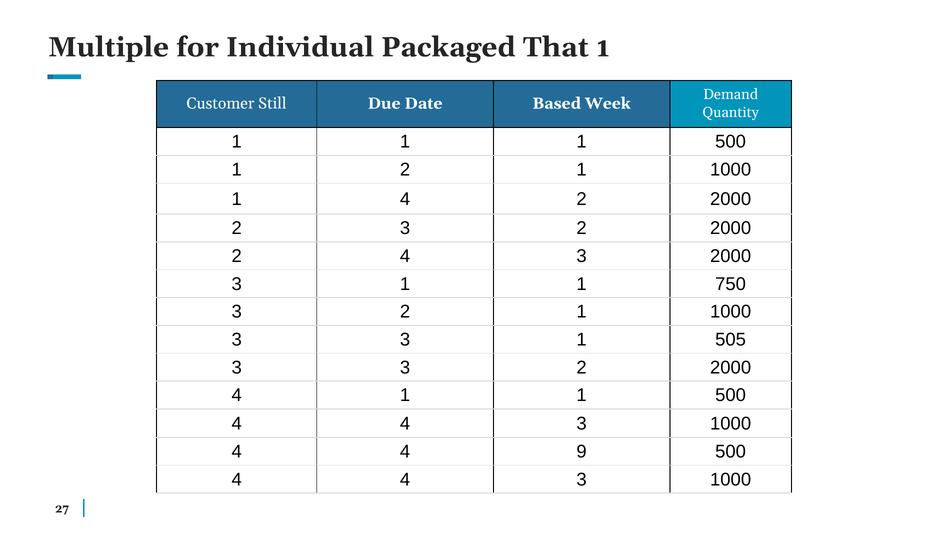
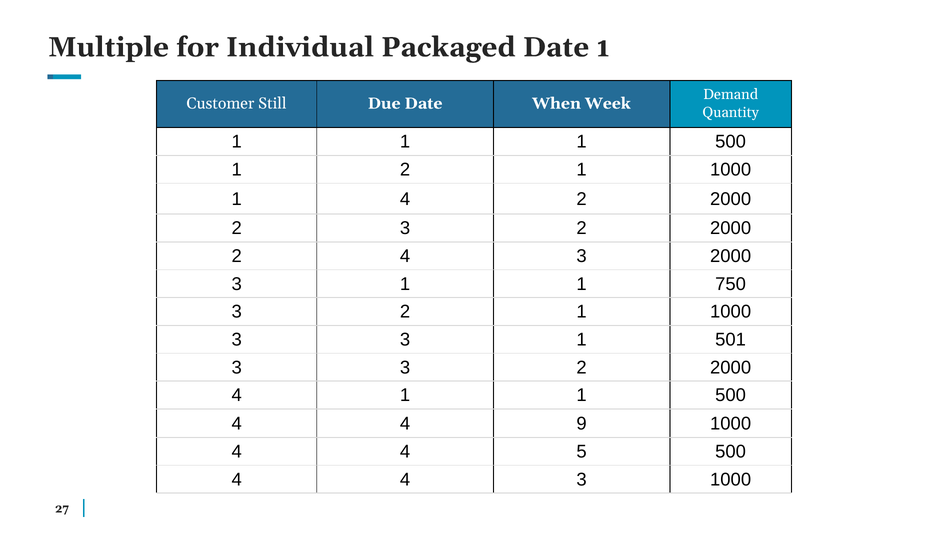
Packaged That: That -> Date (556, 47)
Based: Based -> When (557, 103)
505: 505 -> 501 (731, 340)
3: 3 -> 9 (582, 424)
9: 9 -> 5 (582, 452)
